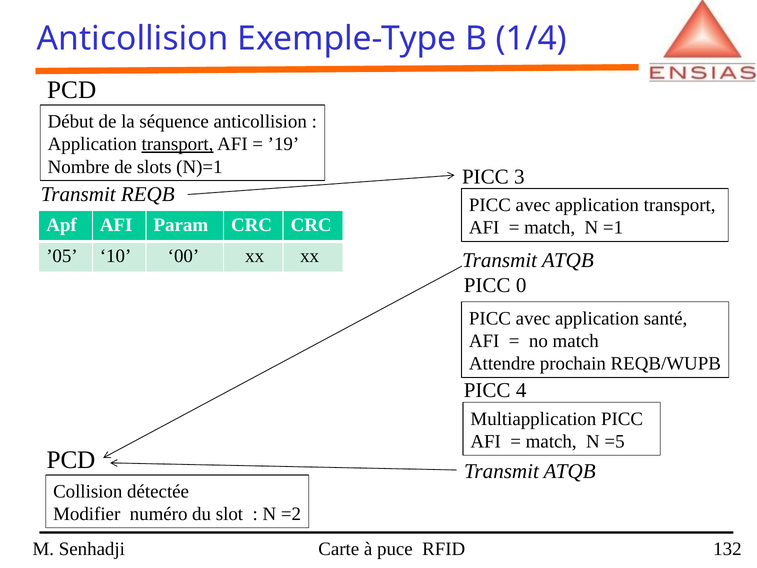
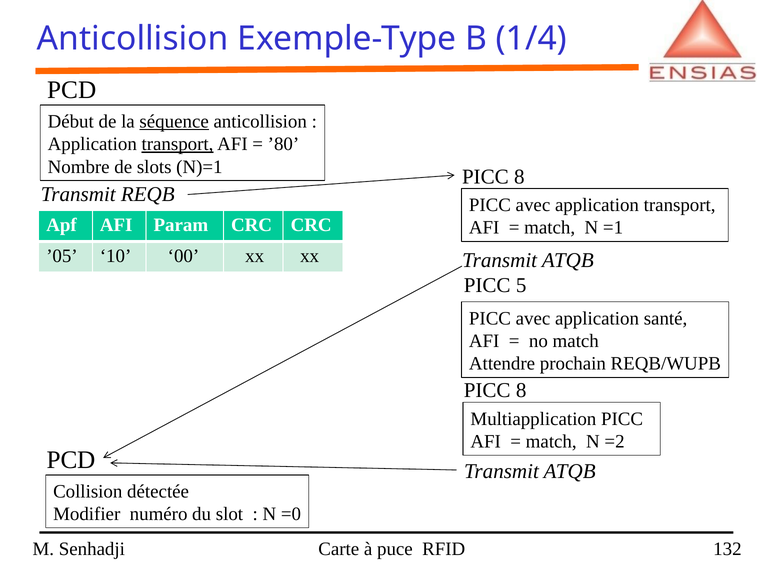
séquence underline: none -> present (174, 121)
’19: ’19 -> ’80 (283, 144)
3: 3 -> 8 (519, 177)
0: 0 -> 5 (521, 285)
4: 4 -> 8 (521, 390)
=5: =5 -> =2 (615, 441)
=2: =2 -> =0 (291, 514)
